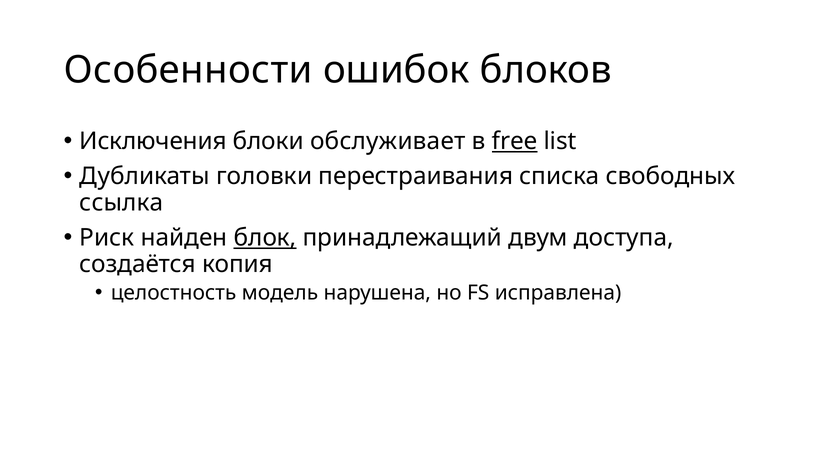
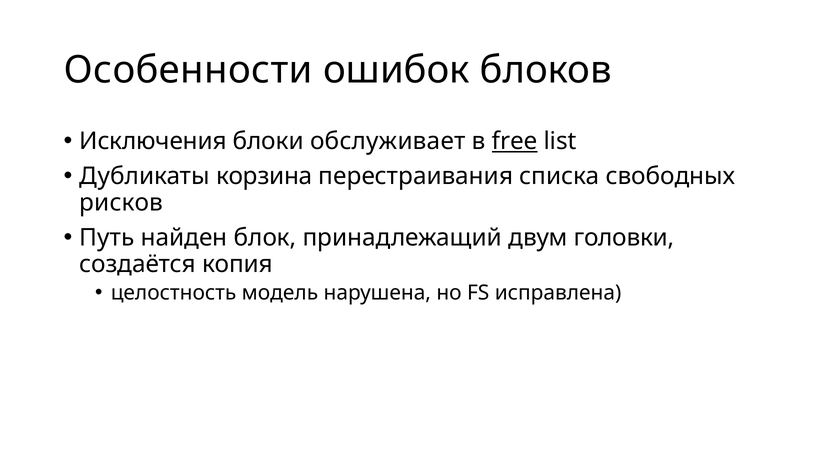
головки: головки -> корзина (264, 176)
ссылка: ссылка -> рисков (121, 203)
Риск: Риск -> Путь (107, 238)
блок underline: present -> none (265, 238)
доступа: доступа -> головки (624, 238)
